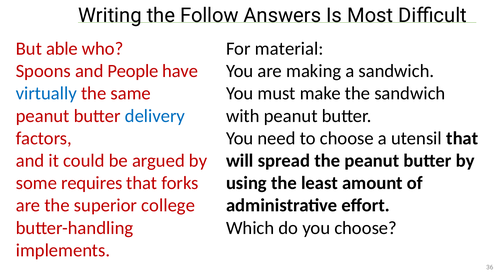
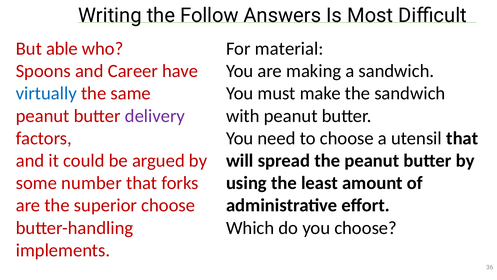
People: People -> Career (133, 71)
delivery colour: blue -> purple (155, 116)
requires: requires -> number (92, 183)
superior college: college -> choose (168, 205)
